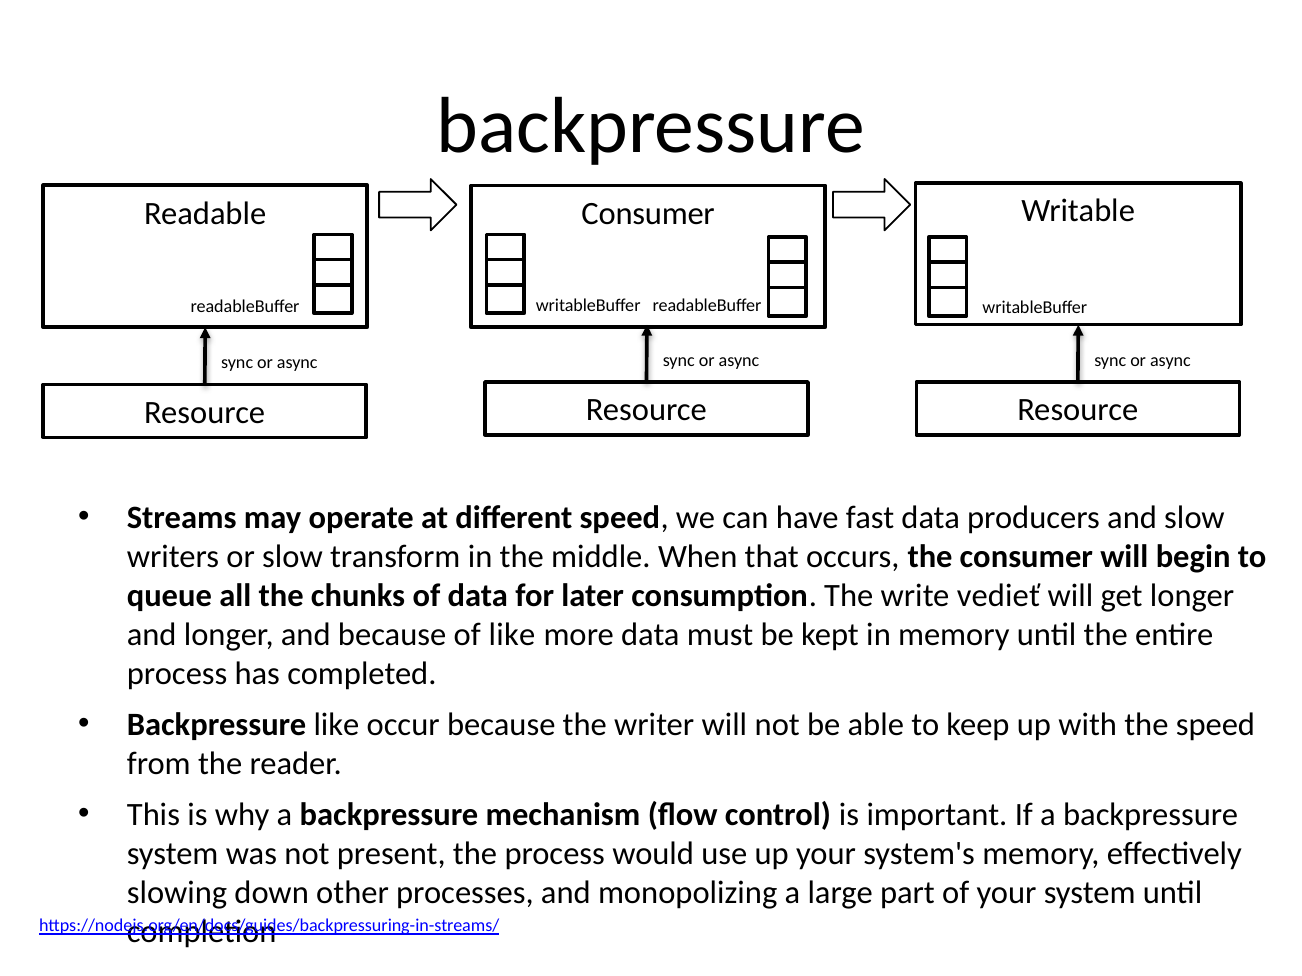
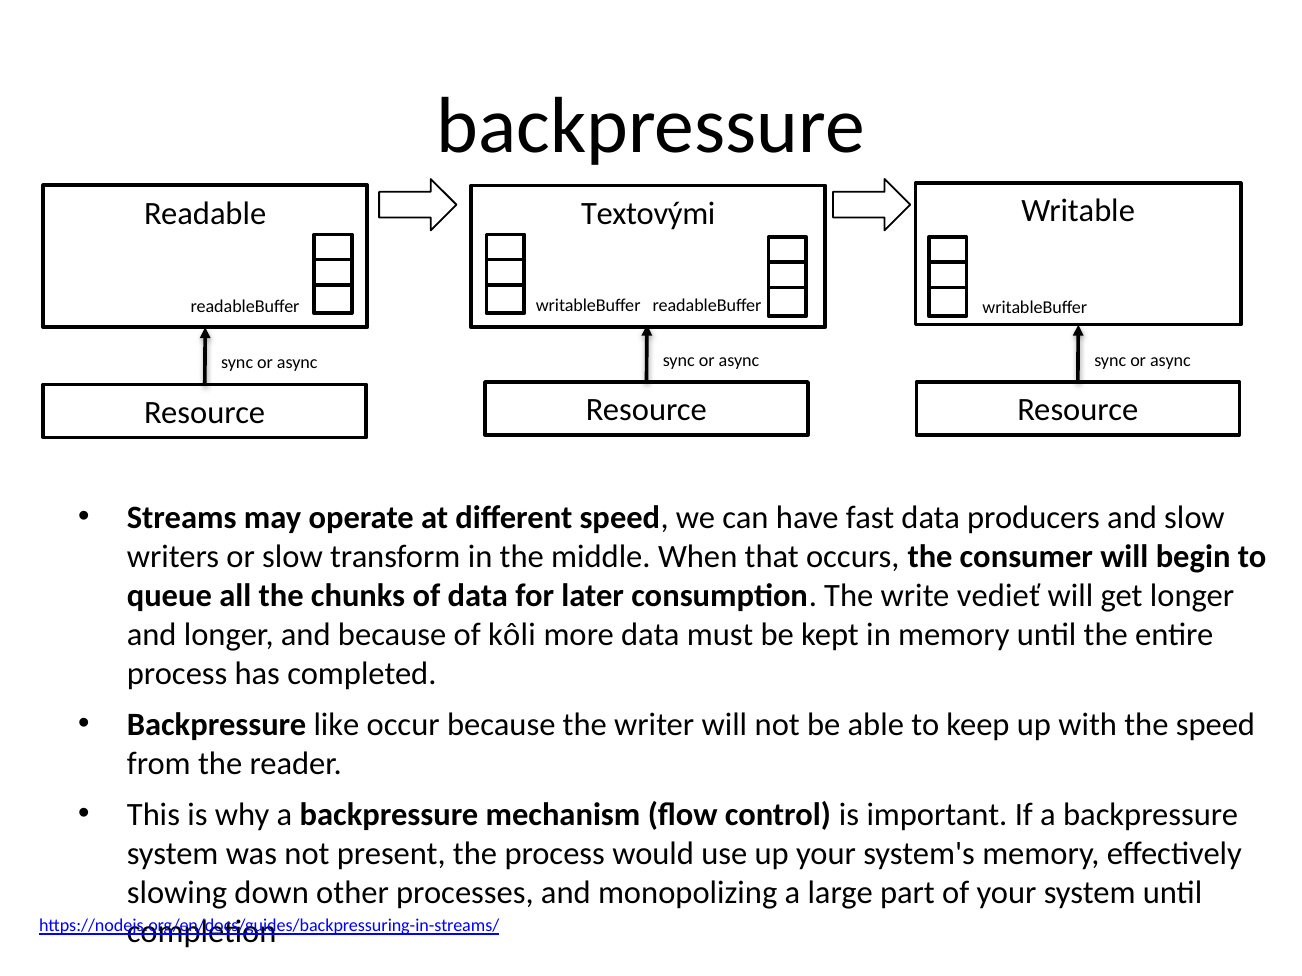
Readable Consumer: Consumer -> Textovými (648, 214)
of like: like -> kôli (512, 635)
